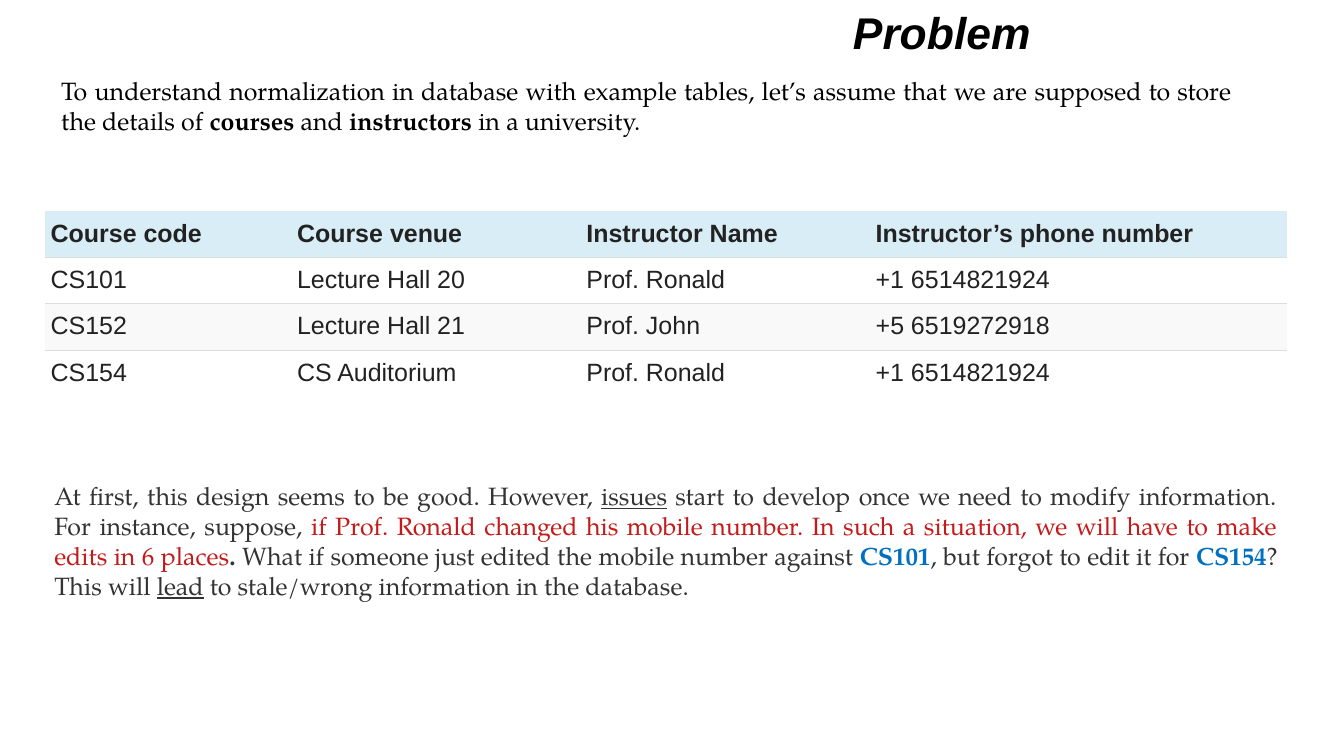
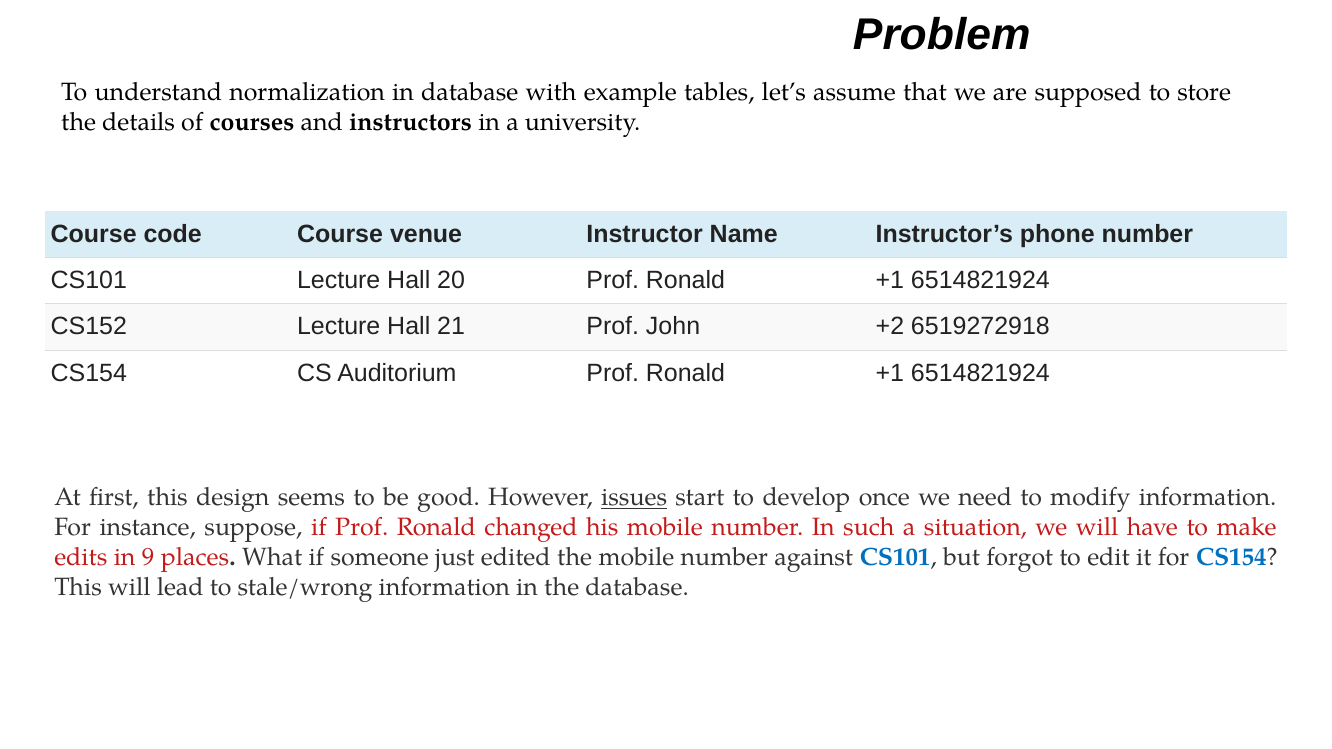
+5: +5 -> +2 (890, 327)
6: 6 -> 9 (148, 558)
lead underline: present -> none (180, 588)
